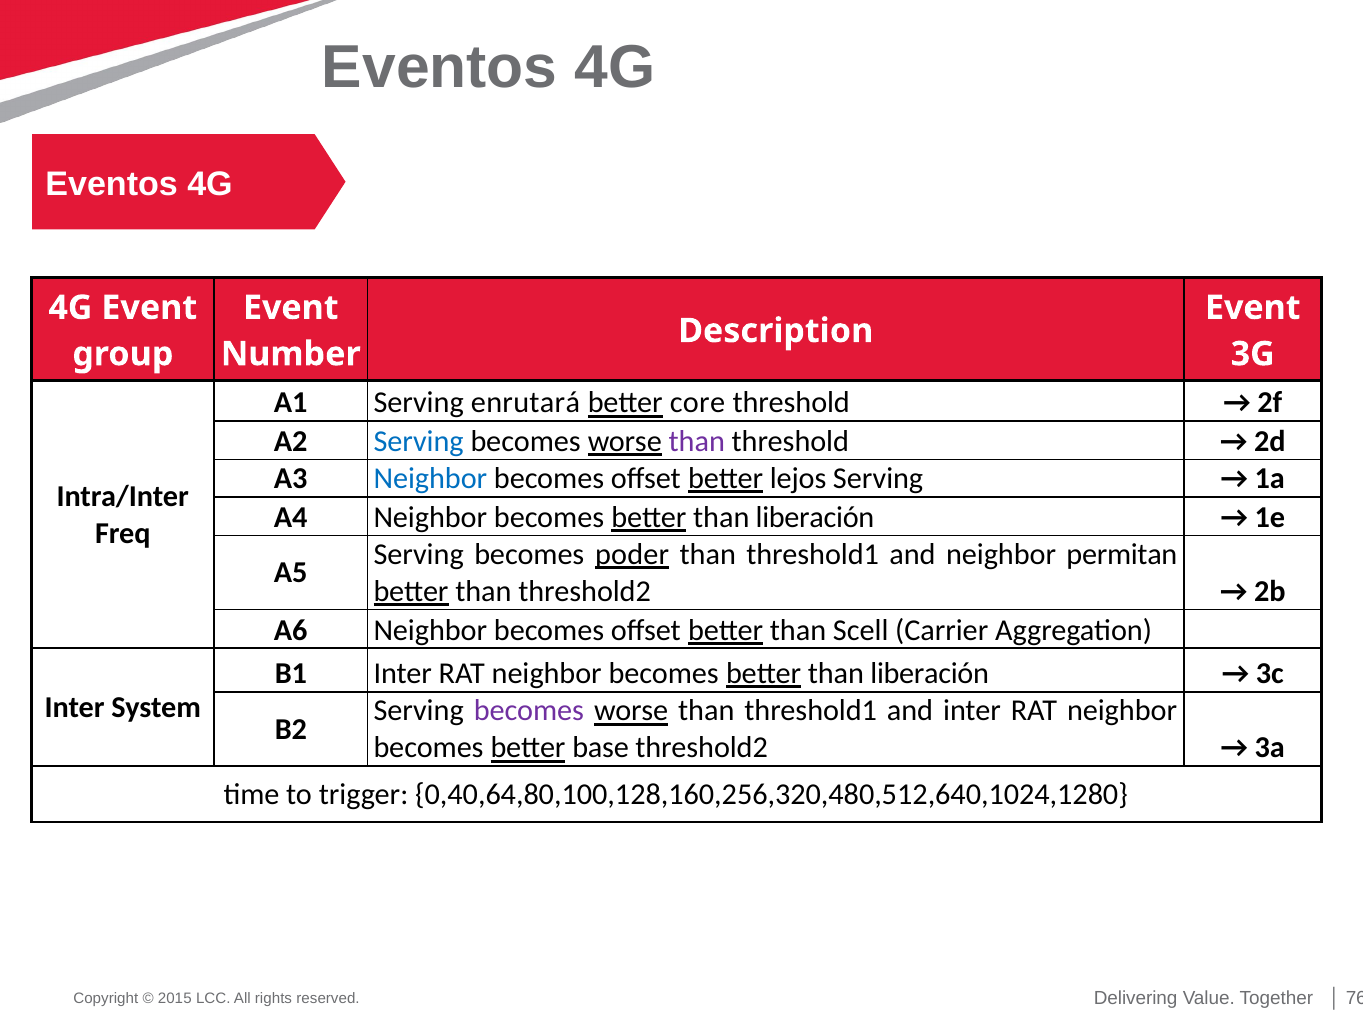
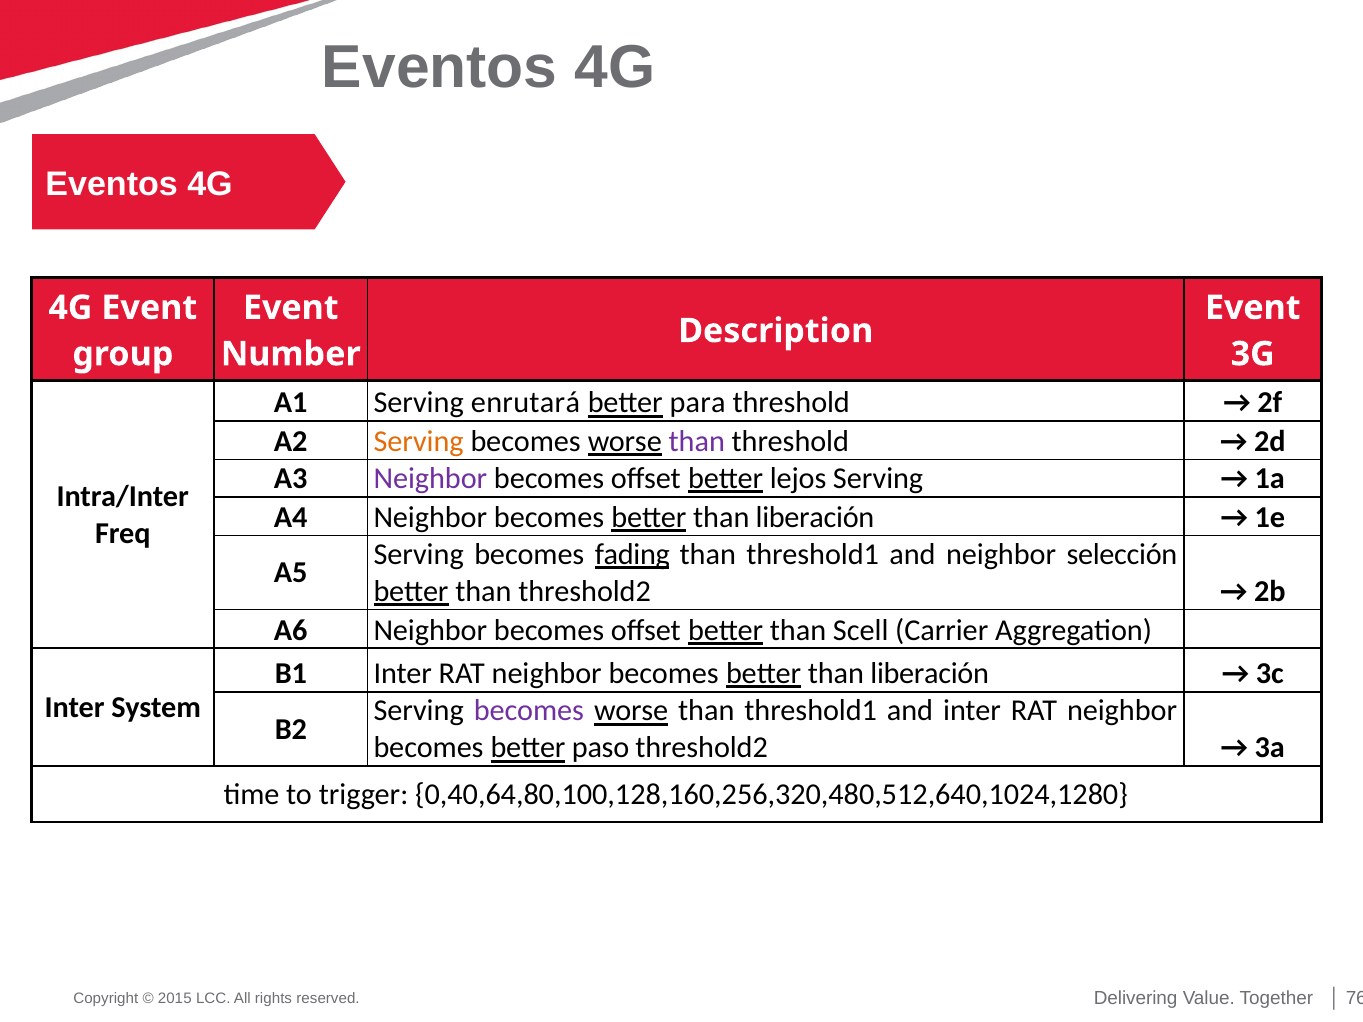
core: core -> para (698, 403)
Serving colour: blue -> orange (419, 442)
Neighbor colour: blue -> purple (430, 479)
poder: poder -> fading (632, 555)
permitan: permitan -> selección (1122, 555)
base: base -> paso (601, 748)
